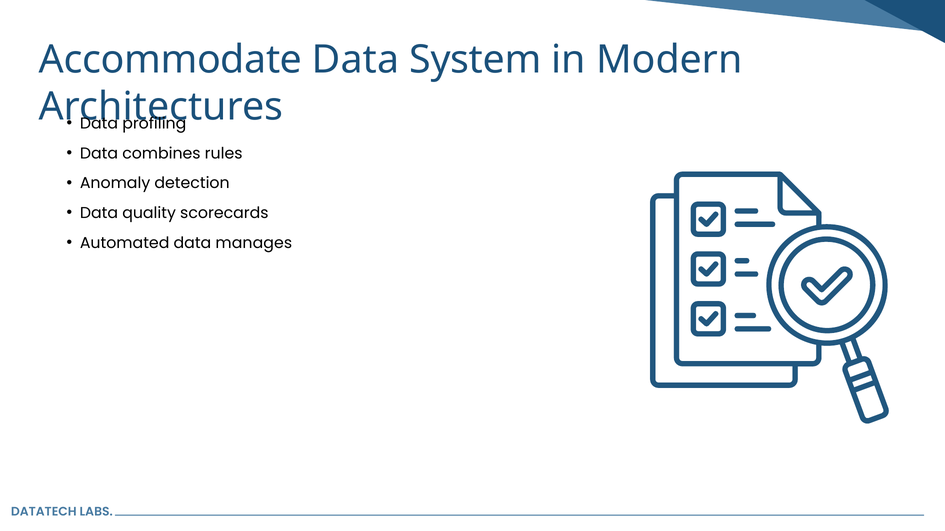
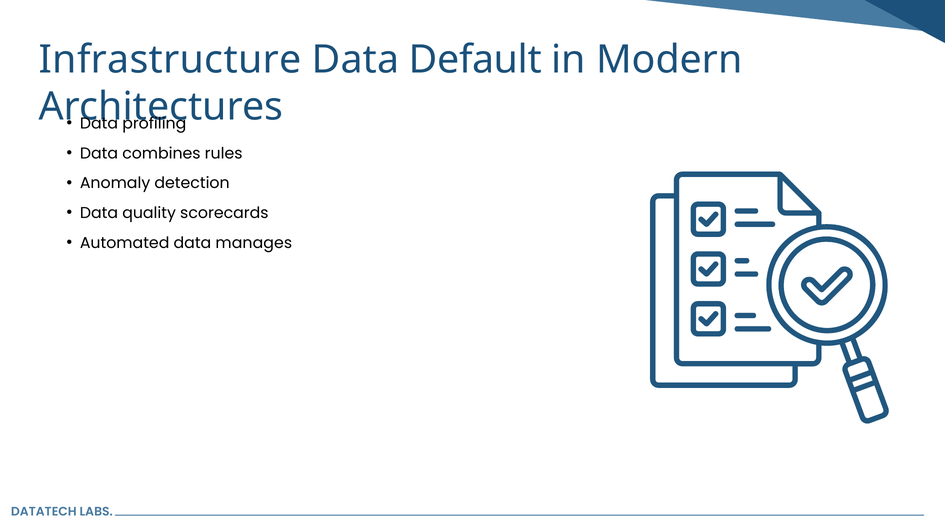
Accommodate: Accommodate -> Infrastructure (170, 60)
System: System -> Default (475, 60)
